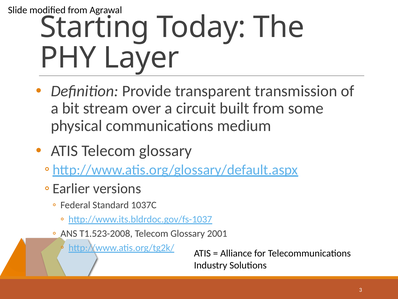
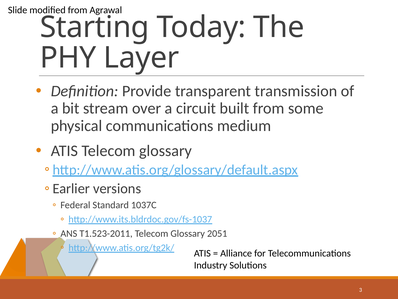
T1.523-2008: T1.523-2008 -> T1.523-2011 (106, 233)
2001: 2001 -> 2051 (217, 233)
